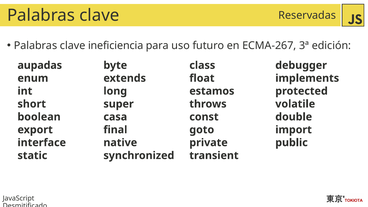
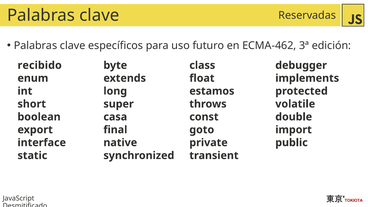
ineficiencia: ineficiencia -> específicos (116, 46)
ECMA-267: ECMA-267 -> ECMA-462 (269, 46)
aupadas: aupadas -> recibido (40, 65)
